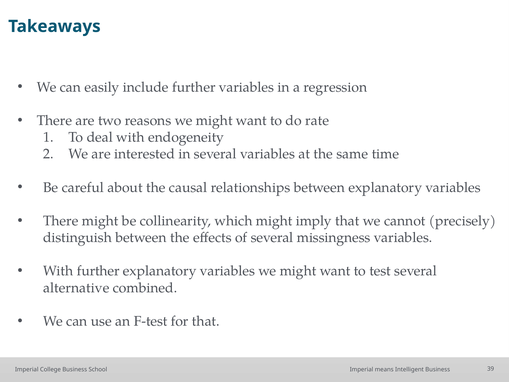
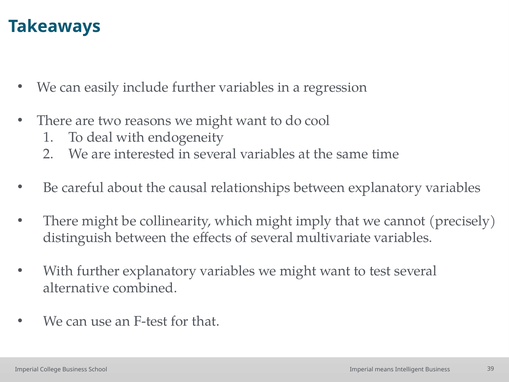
rate: rate -> cool (317, 120)
missingness: missingness -> multivariate (334, 237)
